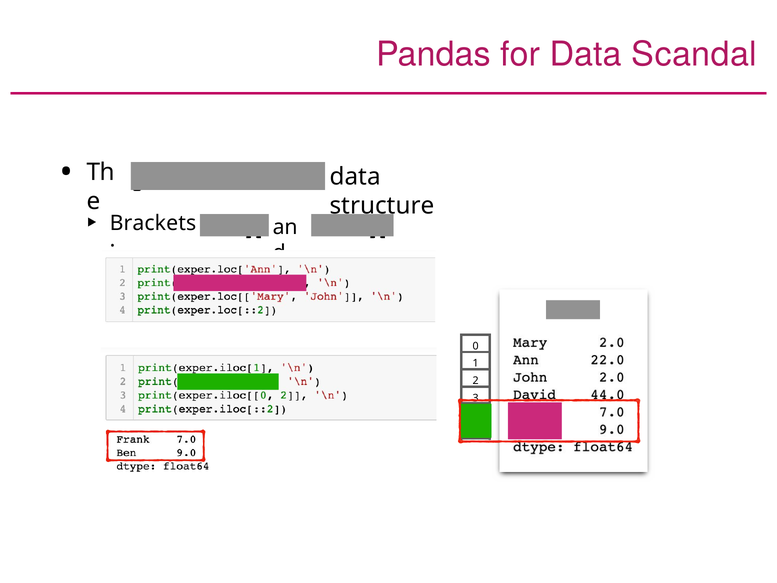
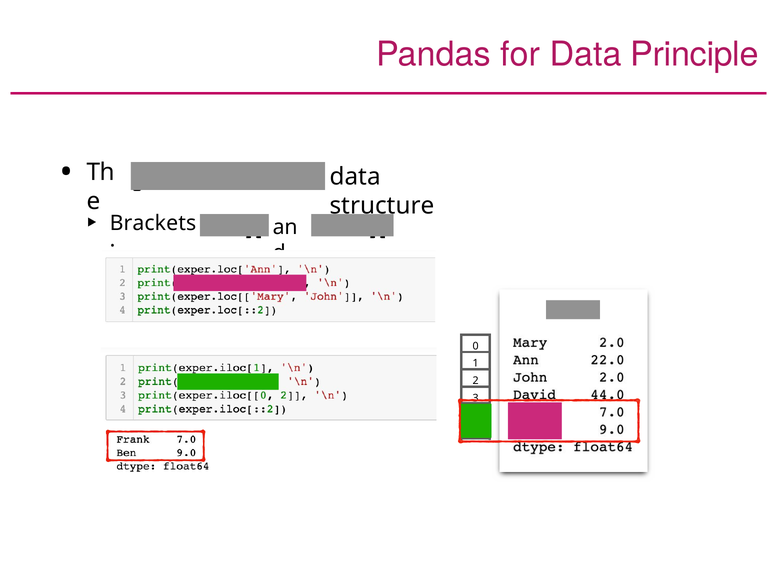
Scandal: Scandal -> Principle (695, 54)
